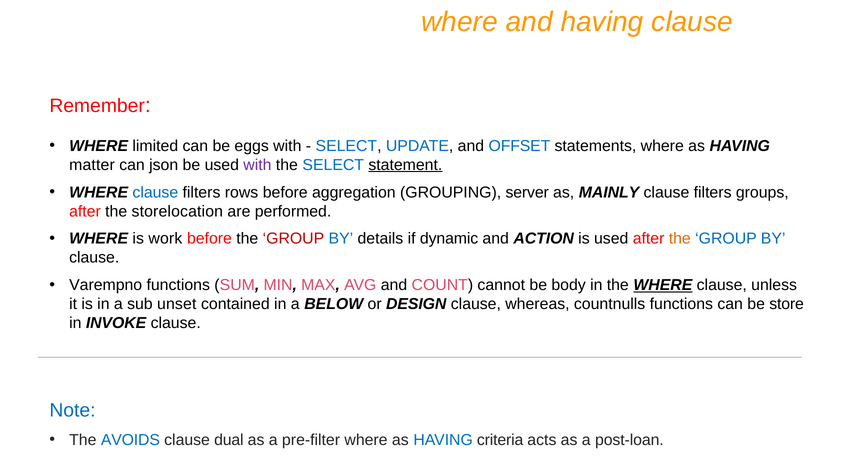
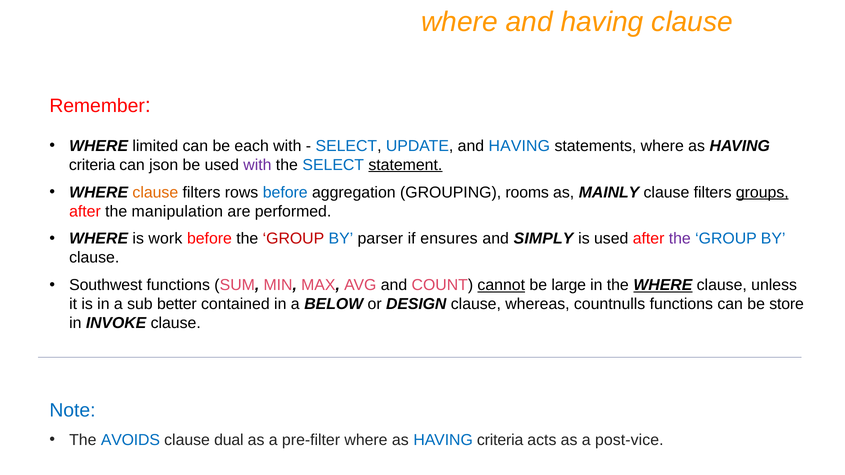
eggs: eggs -> each (252, 146)
UPDATE and OFFSET: OFFSET -> HAVING (519, 146)
matter: matter -> criteria (92, 165)
clause colour: blue -> orange (155, 192)
before colour: black -> blue (285, 192)
server: server -> rooms (527, 192)
groups underline: none -> present (762, 192)
storelocation: storelocation -> manipulation (177, 211)
details: details -> parser (380, 239)
dynamic: dynamic -> ensures (449, 239)
ACTION: ACTION -> SIMPLY (544, 239)
the colour: orange -> purple (680, 239)
Varempno: Varempno -> Southwest (106, 285)
cannot underline: none -> present (501, 285)
body: body -> large (569, 285)
unset: unset -> better (177, 304)
post-loan: post-loan -> post-vice (629, 440)
